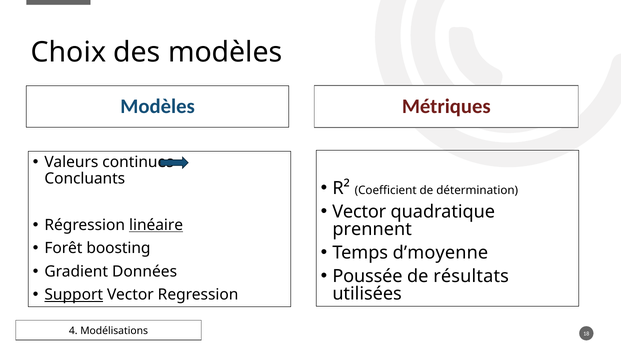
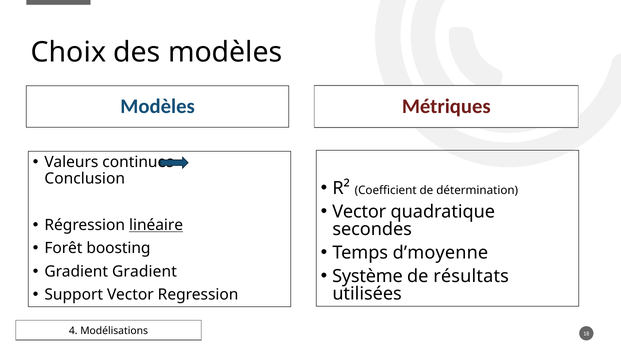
Concluants: Concluants -> Conclusion (85, 179)
prennent: prennent -> secondes (372, 230)
Gradient Données: Données -> Gradient (145, 272)
Poussée: Poussée -> Système (367, 277)
Support underline: present -> none (74, 295)
